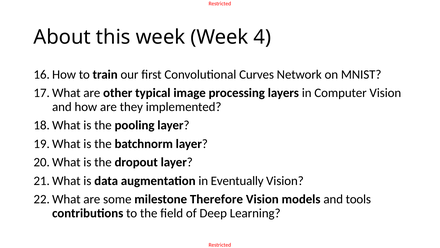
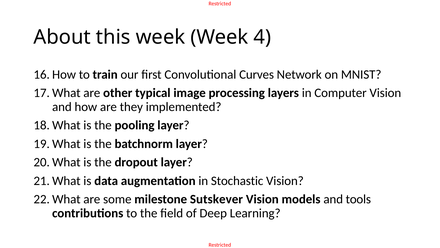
Eventually: Eventually -> Stochastic (237, 180)
Therefore: Therefore -> Sutskever (216, 199)
